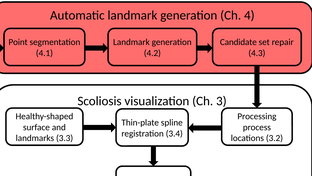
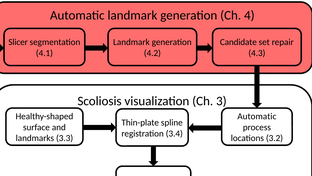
Point: Point -> Slicer (18, 42)
Processing: Processing -> Automatic (257, 116)
